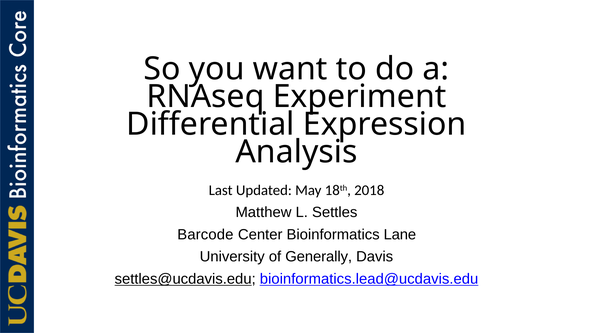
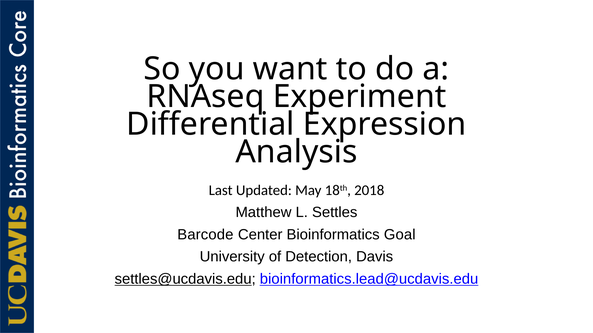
Lane: Lane -> Goal (400, 235)
Generally: Generally -> Detection (319, 257)
